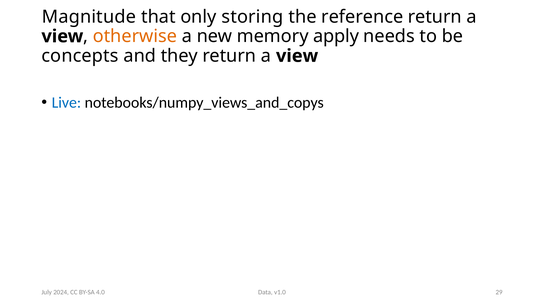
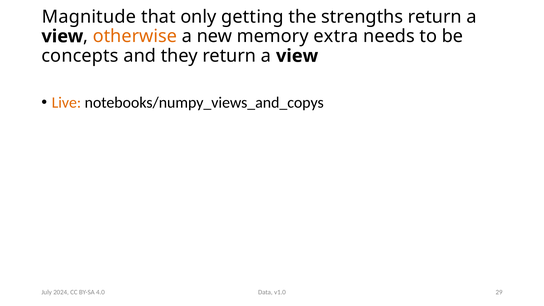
storing: storing -> getting (252, 17)
reference: reference -> strengths (362, 17)
apply: apply -> extra (336, 36)
Live colour: blue -> orange (66, 102)
